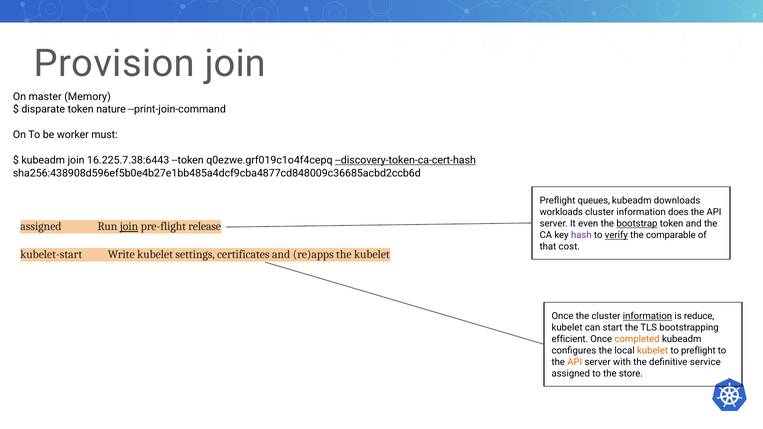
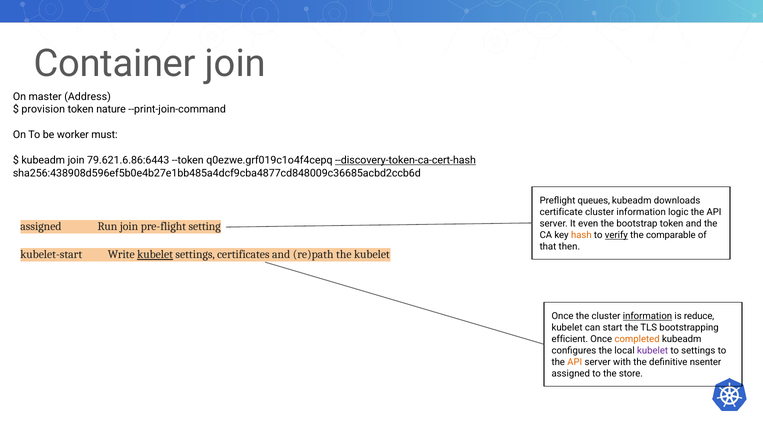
Provision: Provision -> Container (115, 64)
Memory: Memory -> Address (88, 97)
disparate: disparate -> provision (43, 109)
16.225.7.38:6443: 16.225.7.38:6443 -> 79.621.6.86:6443 (128, 160)
workloads: workloads -> certificate (561, 212)
does: does -> logic (678, 212)
bootstrap underline: present -> none (637, 224)
join underline: present -> none (129, 227)
release: release -> setting (205, 227)
hash colour: purple -> orange (581, 235)
cost: cost -> then (569, 247)
kubelet underline: none -> present (155, 255)
re)apps: re)apps -> re)path (313, 255)
kubelet colour: orange -> purple (653, 351)
to preflight: preflight -> settings (698, 351)
service: service -> nsenter (705, 362)
